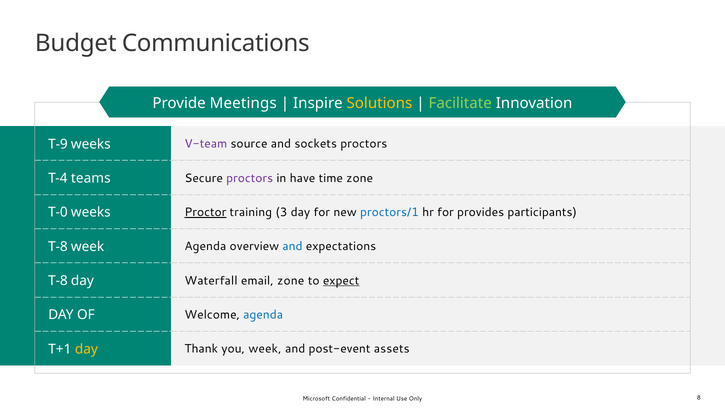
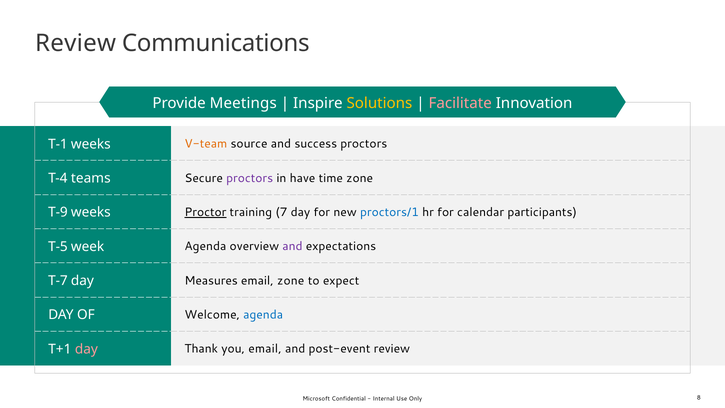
Budget: Budget -> Review (76, 43)
Facilitate colour: light green -> pink (460, 103)
T-9: T-9 -> T-1 (58, 144)
V-team colour: purple -> orange (206, 144)
sockets: sockets -> success (316, 144)
T-0: T-0 -> T-9 (58, 212)
3: 3 -> 7 (281, 212)
provides: provides -> calendar (481, 212)
T-8: T-8 -> T-5 (58, 246)
and colour: blue -> purple (292, 246)
T-8: T-8 -> T-7 (58, 281)
Waterfall: Waterfall -> Measures (211, 280)
expect underline: present -> none (341, 280)
day colour: yellow -> pink (86, 349)
you week: week -> email (265, 349)
post-event assets: assets -> review (392, 349)
